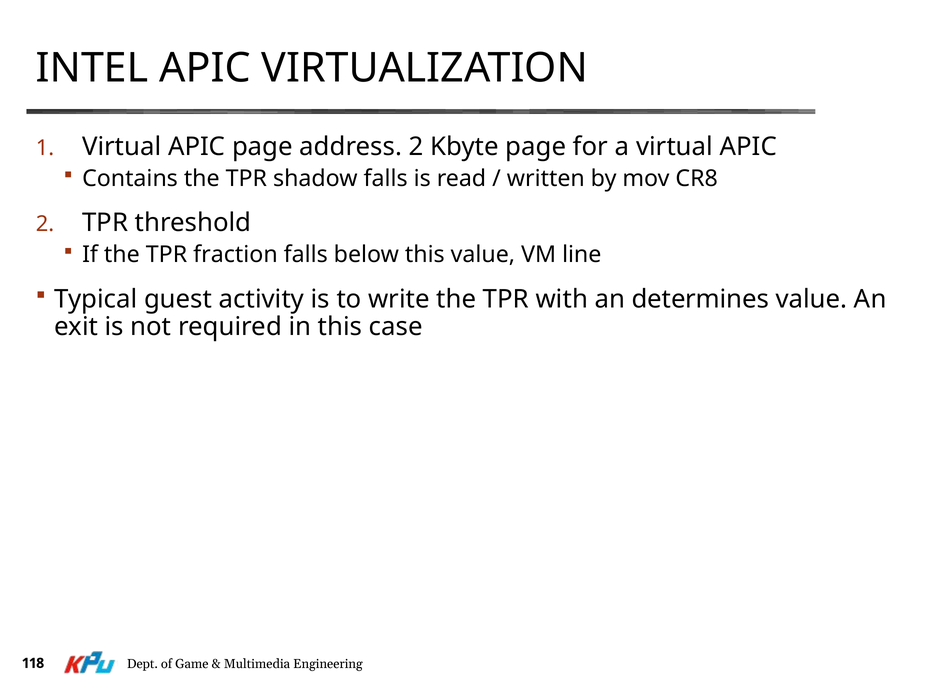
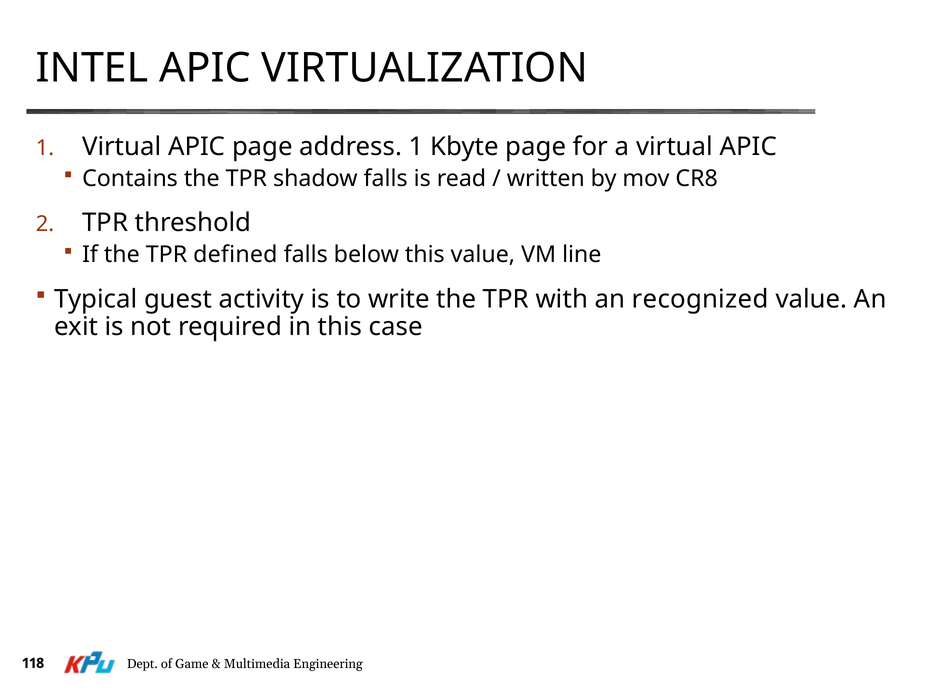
address 2: 2 -> 1 (416, 147)
fraction: fraction -> defined (235, 255)
determines: determines -> recognized (700, 299)
